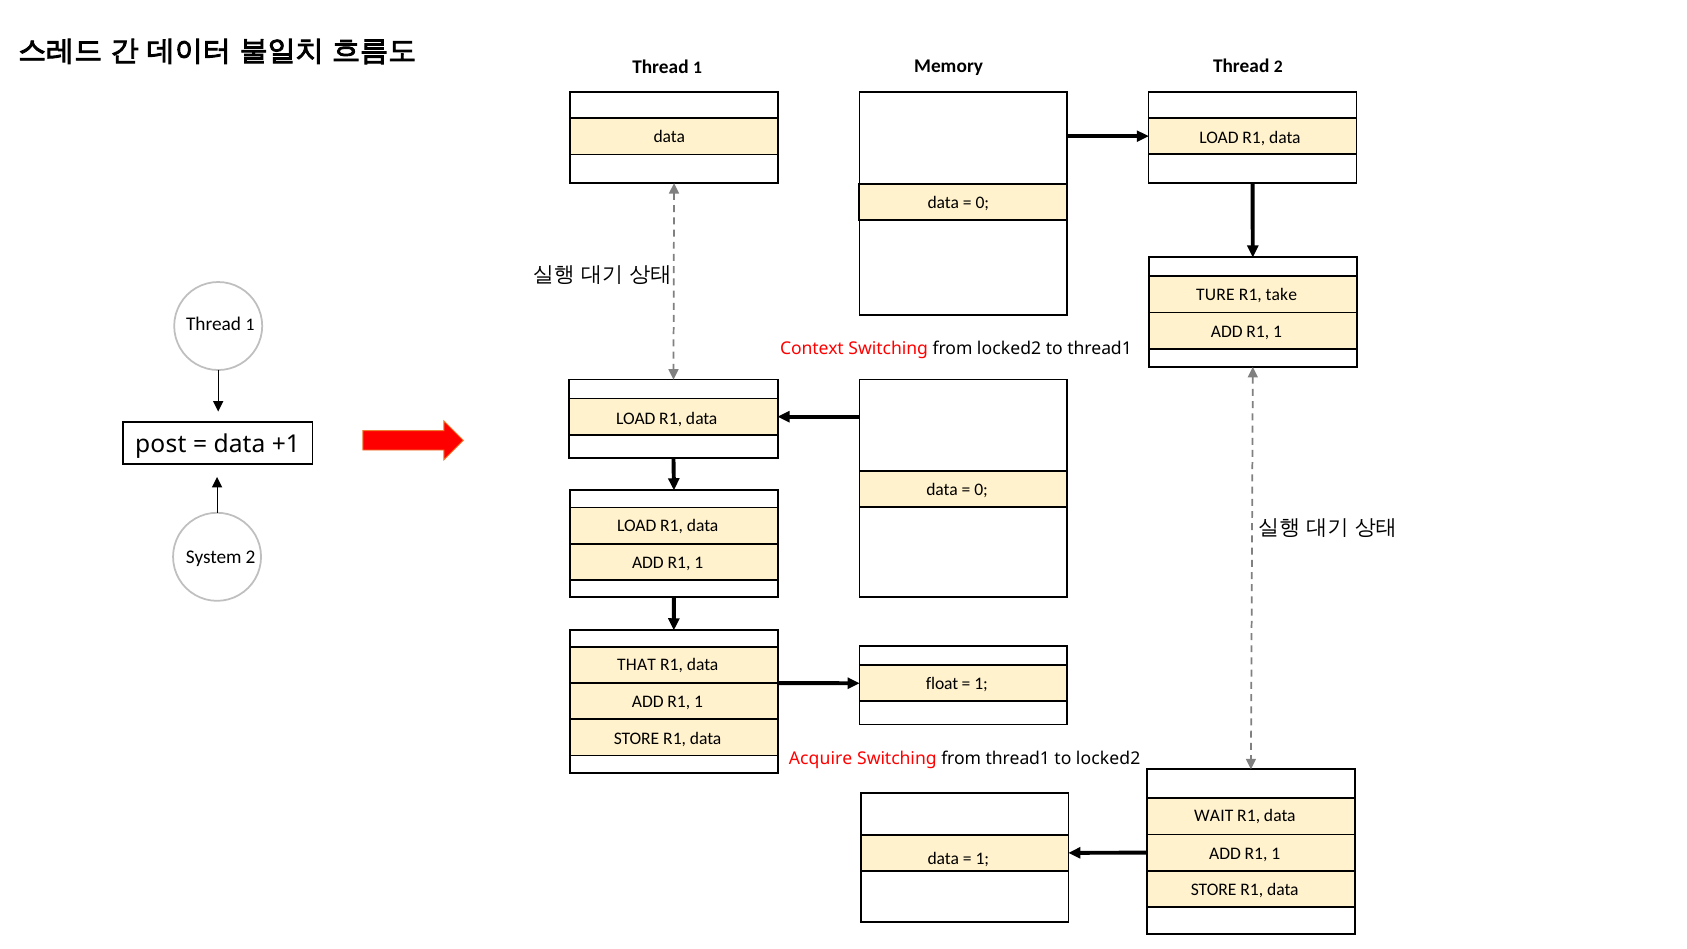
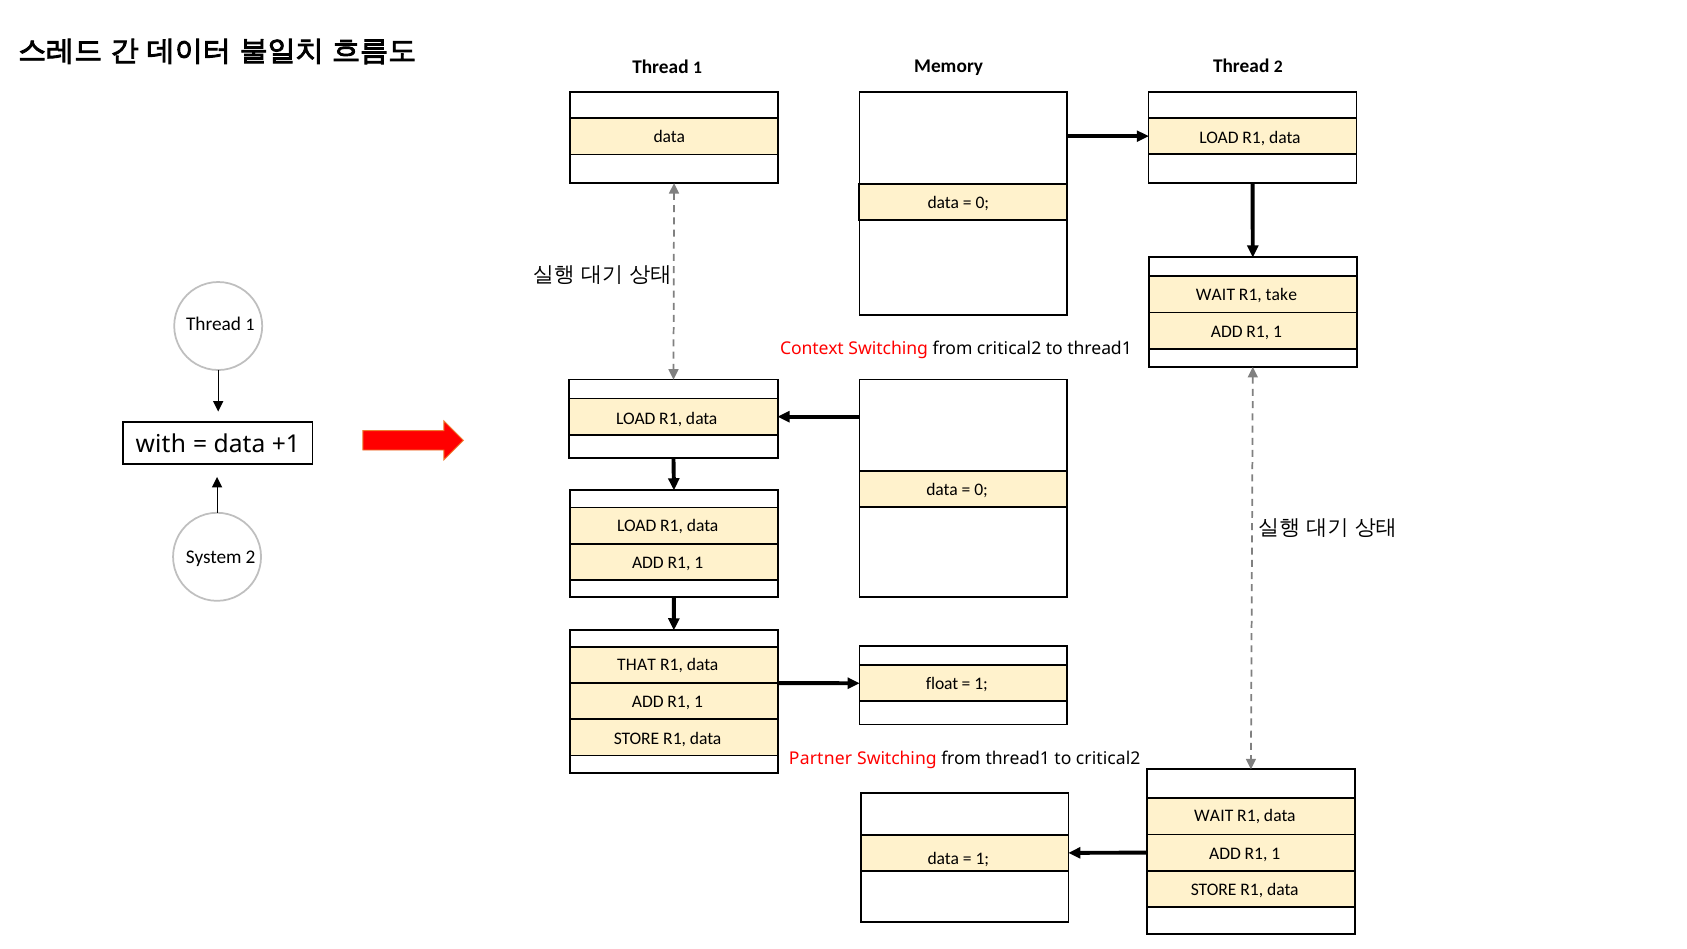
TURE: TURE -> WAIT (1215, 295)
from locked2: locked2 -> critical2 (1009, 349)
post: post -> with (161, 444)
Acquire: Acquire -> Partner (821, 759)
to locked2: locked2 -> critical2 (1108, 759)
